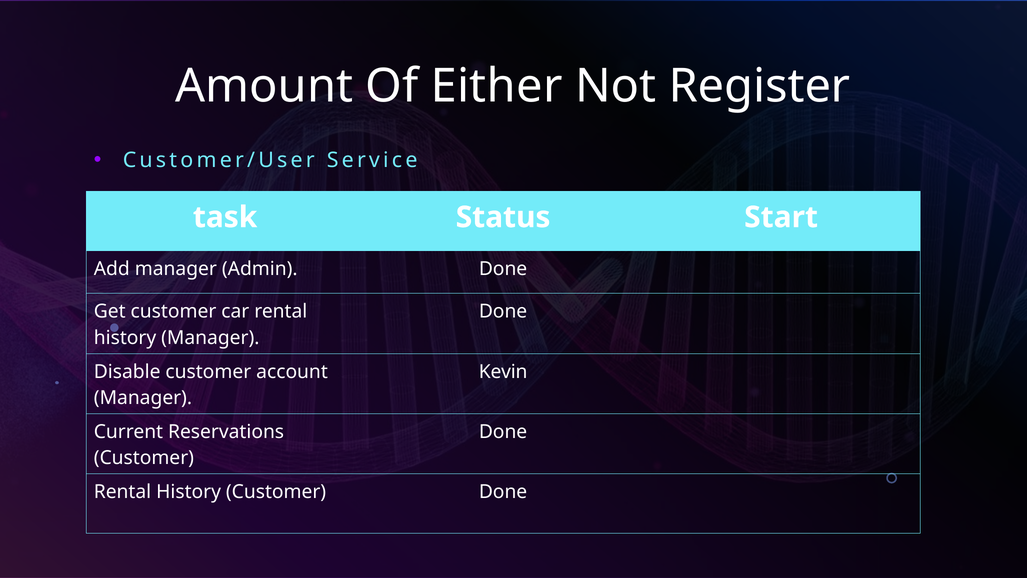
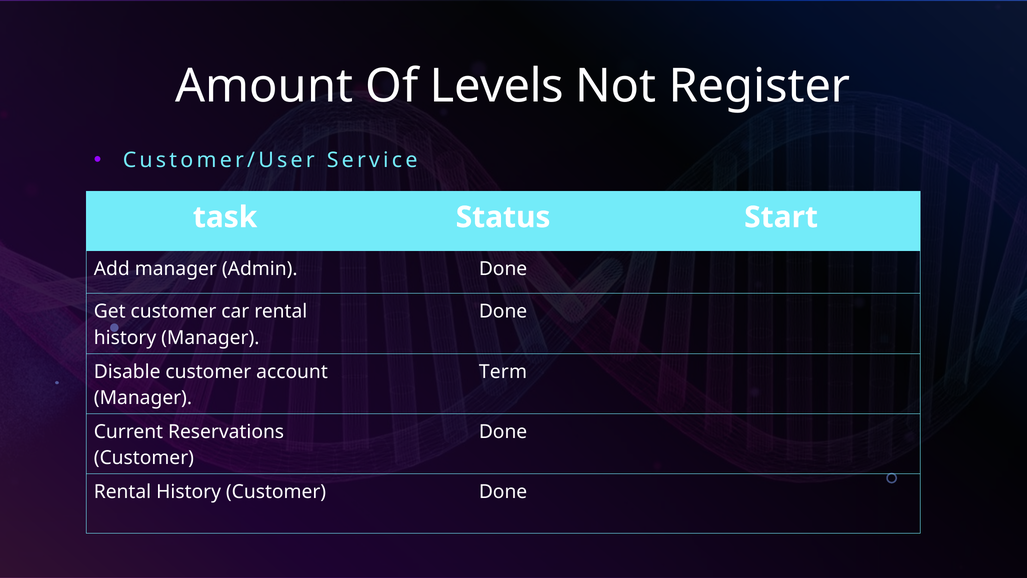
Either: Either -> Levels (497, 86)
Kevin: Kevin -> Term (503, 371)
